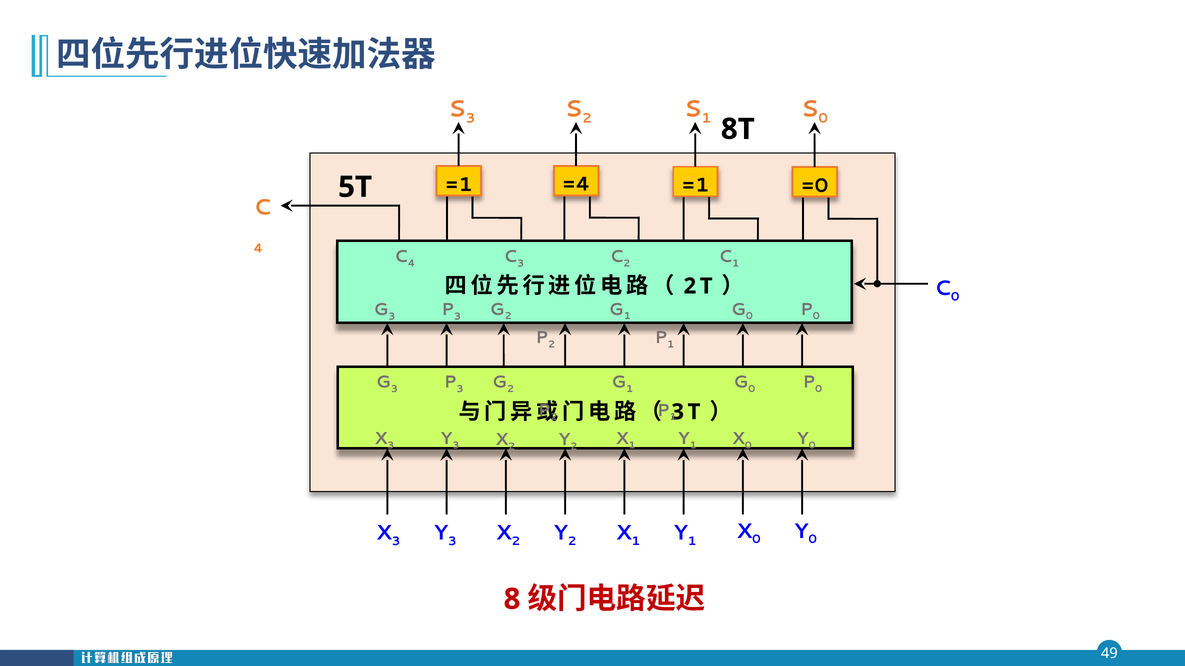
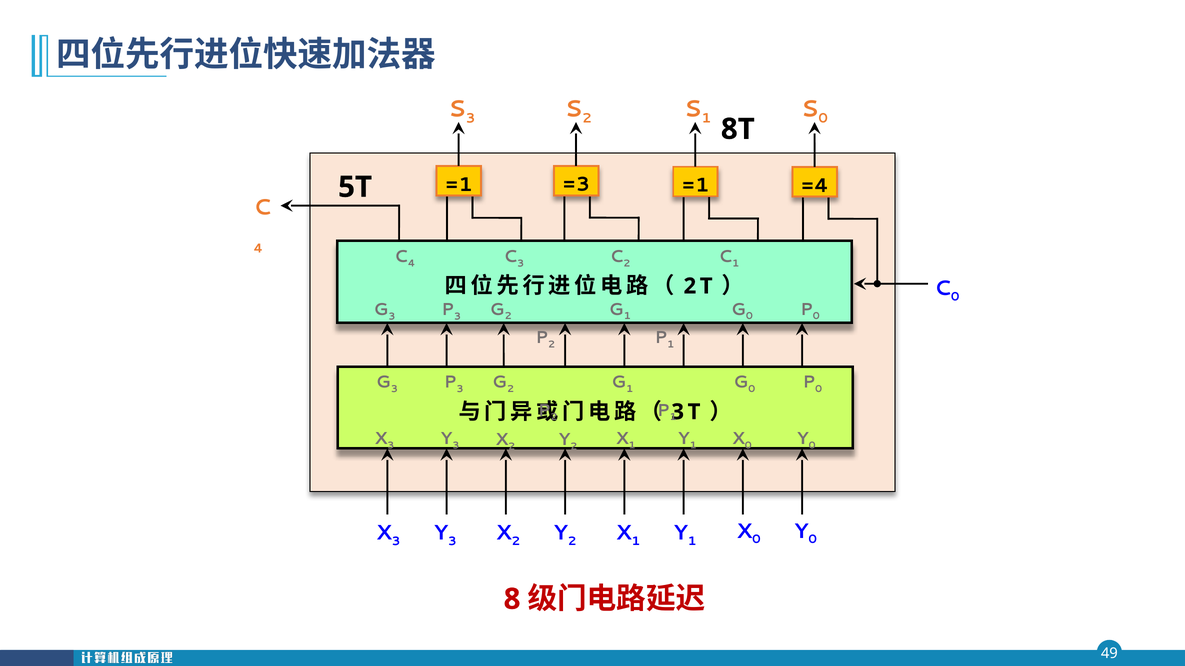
=4: =4 -> =3 (576, 185)
=0: =0 -> =4 (815, 186)
